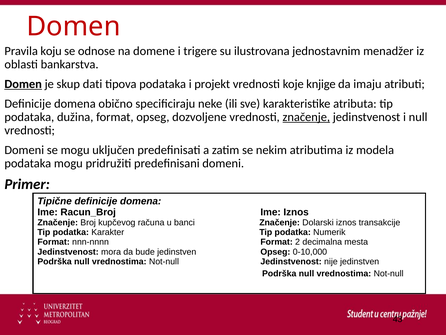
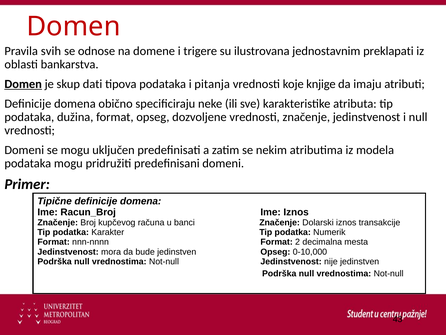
koju: koju -> svih (51, 51)
menadžer: menadžer -> preklapati (388, 51)
projekt: projekt -> pitanja (212, 84)
značenje underline: present -> none (306, 117)
